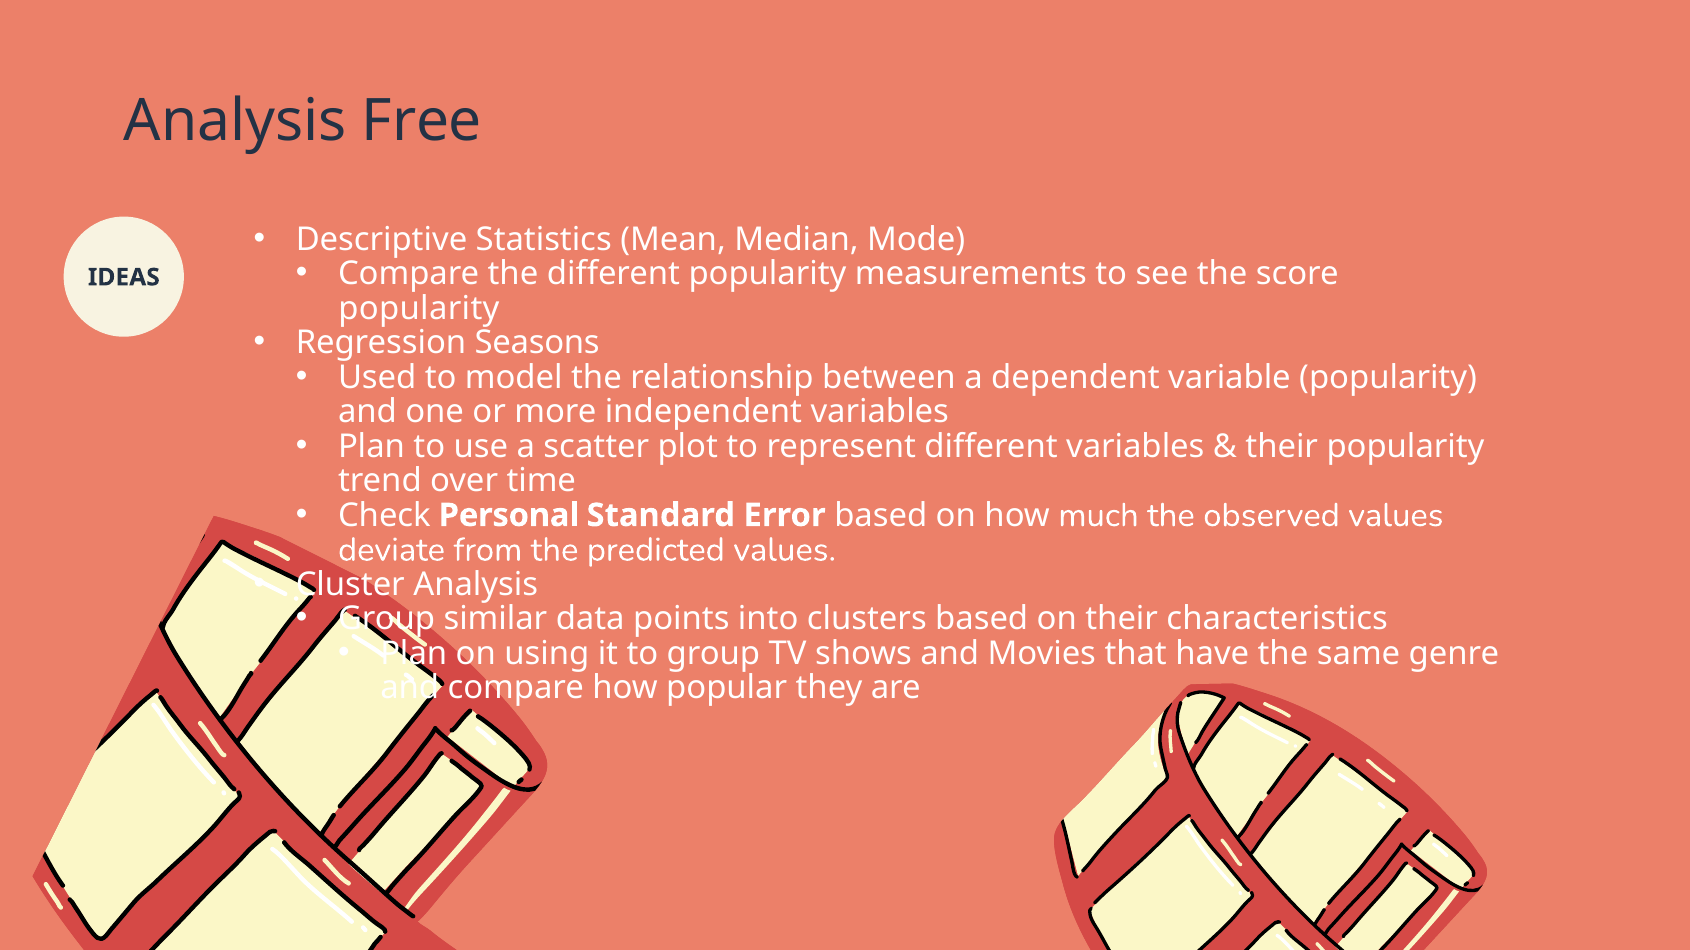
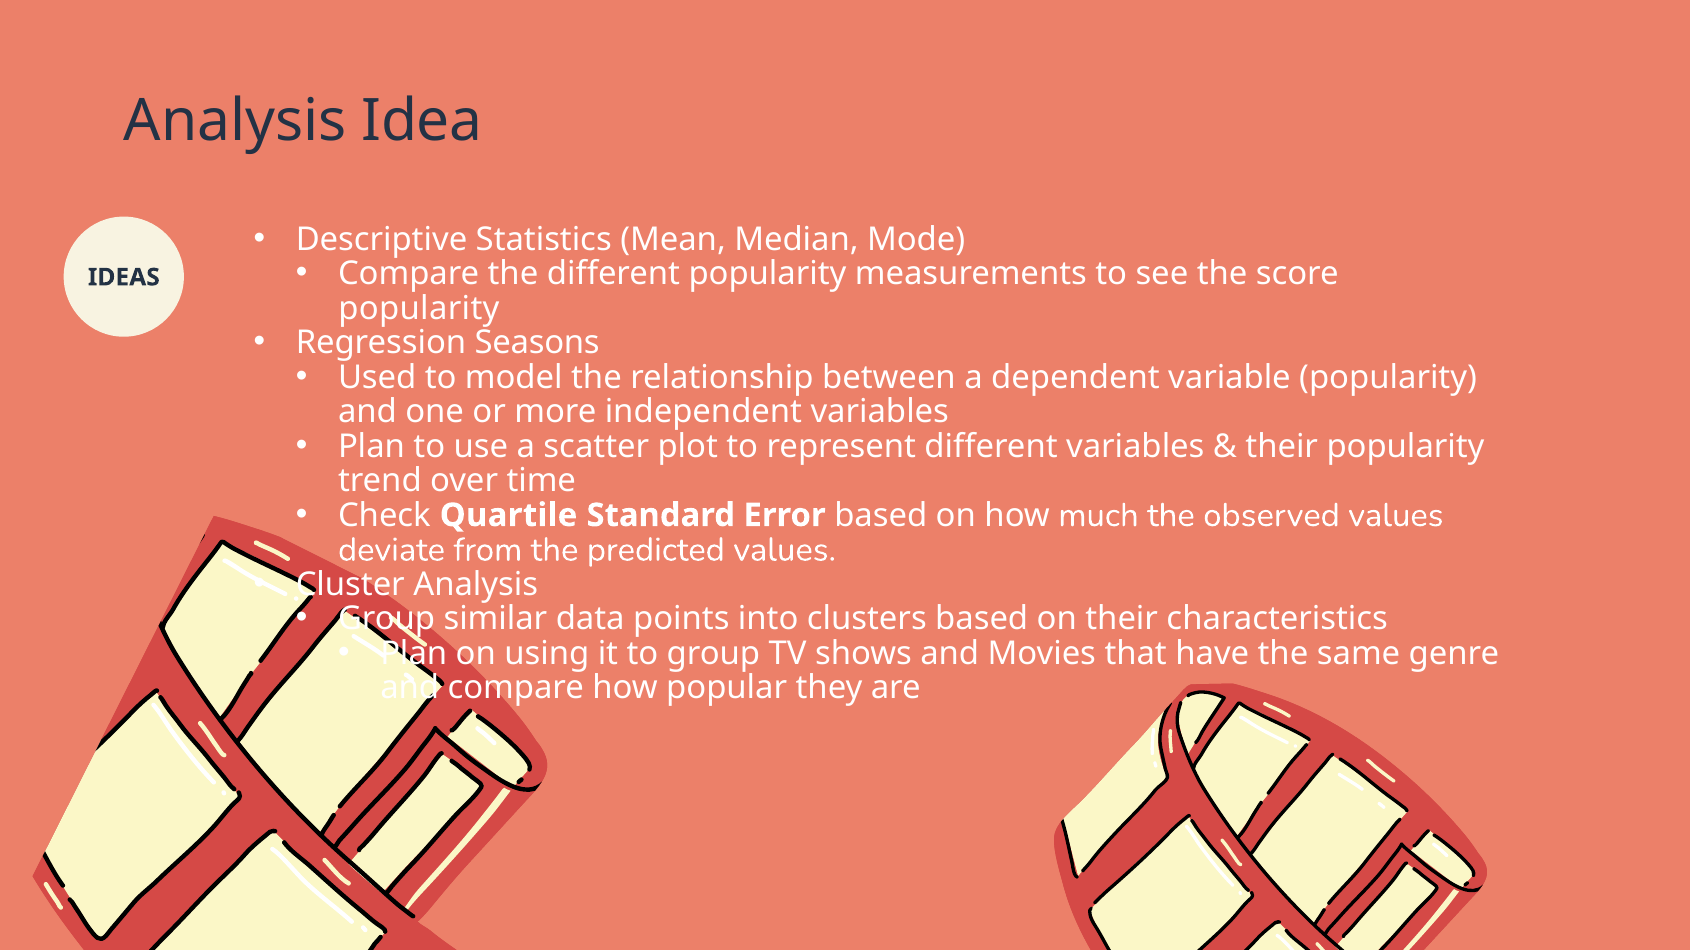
Free: Free -> Idea (422, 121)
Personal: Personal -> Quartile (508, 516)
